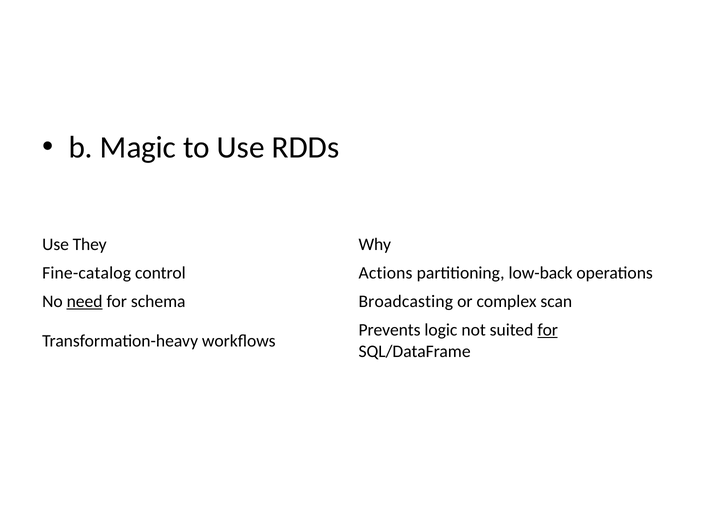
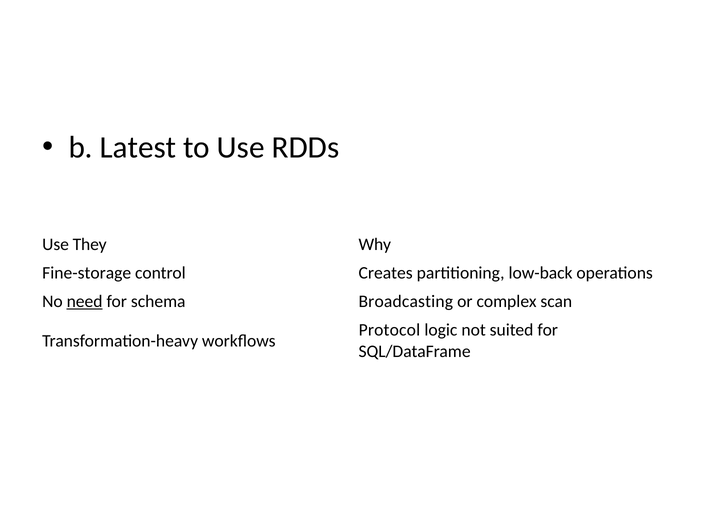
Magic: Magic -> Latest (138, 147)
Fine-catalog: Fine-catalog -> Fine-storage (87, 273)
Actions: Actions -> Creates (386, 273)
Prevents: Prevents -> Protocol (389, 330)
for underline: present -> none (548, 330)
